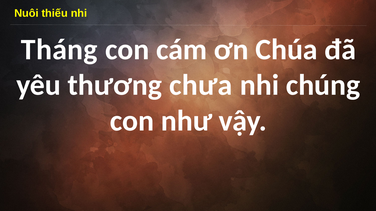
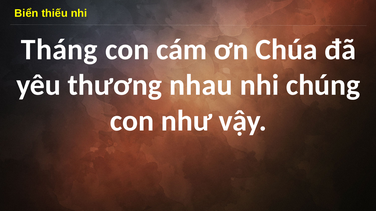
Nuôi: Nuôi -> Biển (26, 13)
chưa: chưa -> nhau (201, 85)
